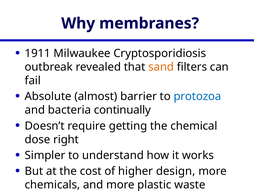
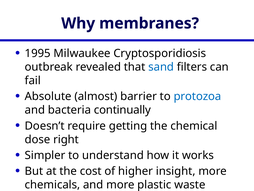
1911: 1911 -> 1995 (38, 53)
sand colour: orange -> blue (161, 67)
design: design -> insight (176, 171)
